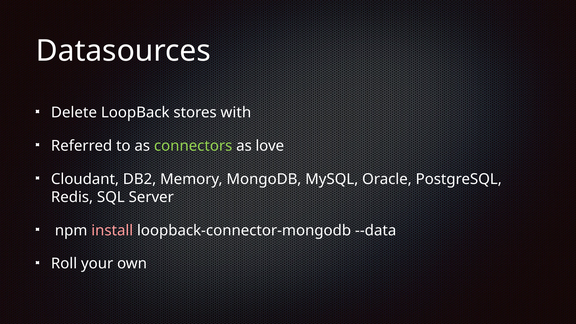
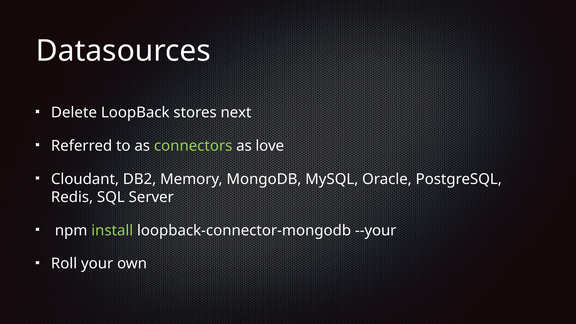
with: with -> next (236, 112)
install colour: pink -> light green (112, 230)
--data: --data -> --your (376, 230)
